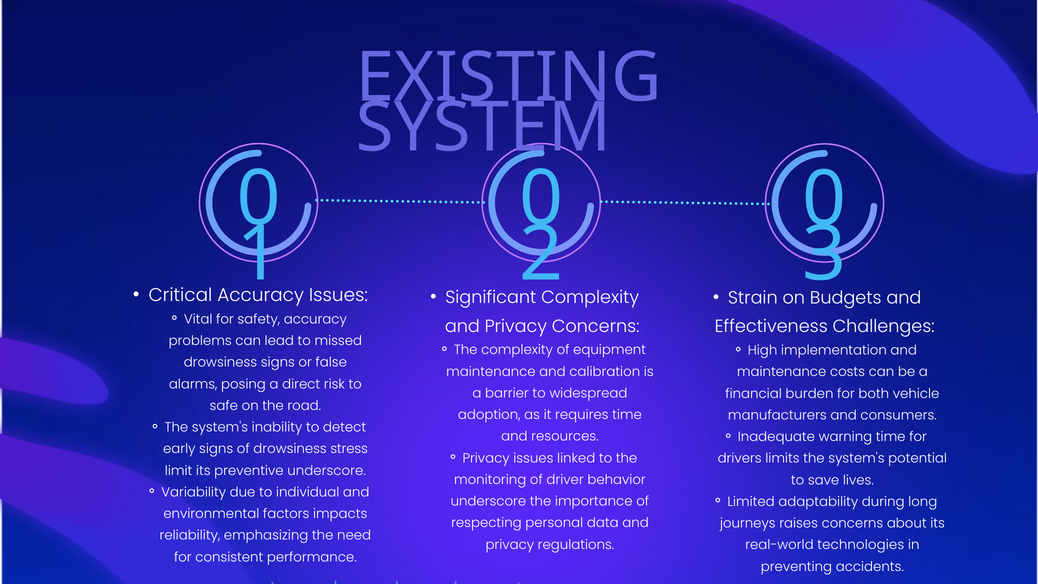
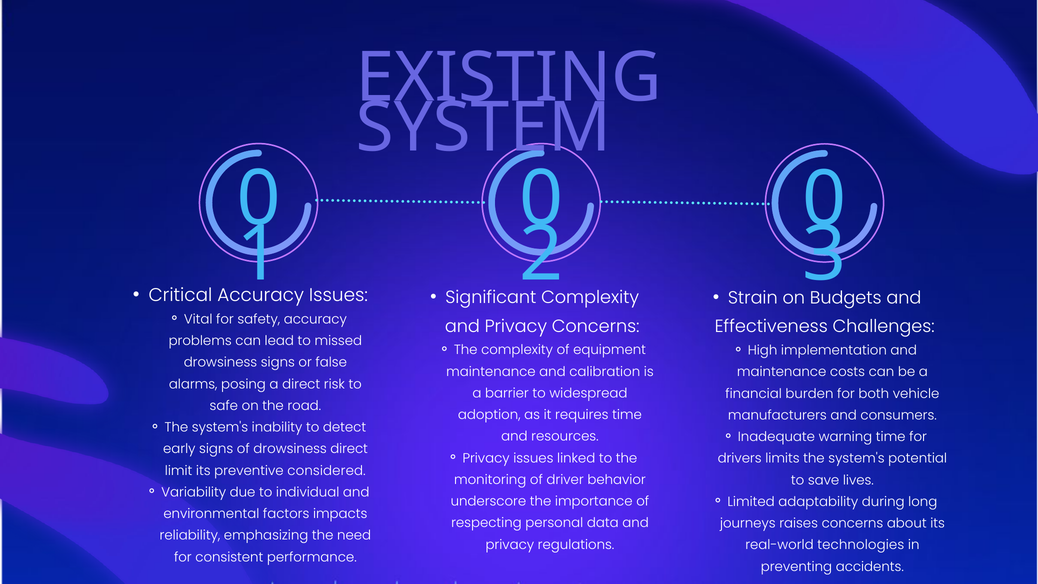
drowsiness stress: stress -> direct (349, 449)
preventive underscore: underscore -> considered (326, 471)
